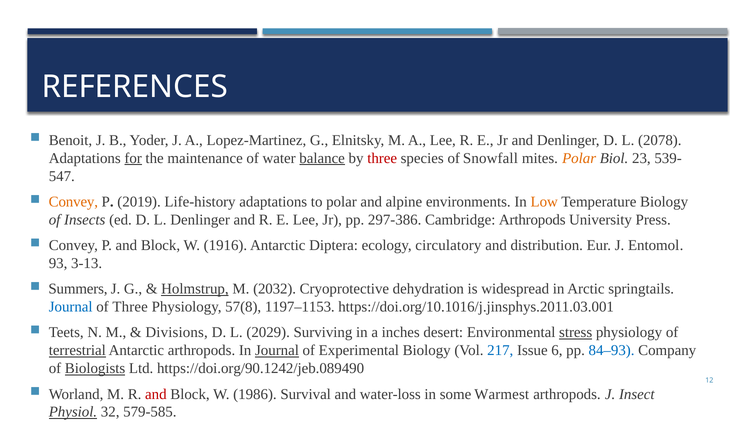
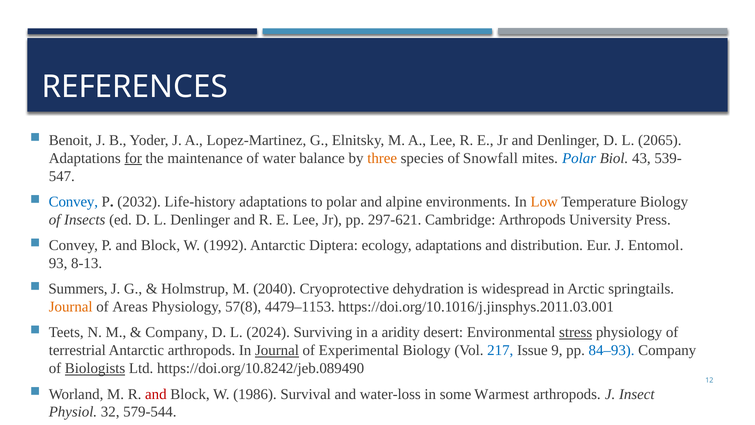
2078: 2078 -> 2065 (660, 140)
balance underline: present -> none (322, 158)
three colour: red -> orange (382, 158)
Polar colour: orange -> blue (579, 158)
23: 23 -> 43 (641, 158)
Convey colour: orange -> blue (73, 202)
2019: 2019 -> 2032 (139, 202)
297-386: 297-386 -> 297-621 (395, 220)
1916: 1916 -> 1992 (225, 245)
ecology circulatory: circulatory -> adaptations (449, 245)
3-13: 3-13 -> 8-13 (87, 263)
Holmstrup underline: present -> none (195, 289)
2032: 2032 -> 2040 (275, 289)
Journal colour: blue -> orange (71, 307)
of Three: Three -> Areas (130, 307)
1197–1153: 1197–1153 -> 4479–1153 (300, 307)
Divisions: Divisions -> Company (177, 332)
2029: 2029 -> 2024 (268, 332)
inches: inches -> aridity (401, 332)
terrestrial underline: present -> none (77, 350)
6: 6 -> 9 (557, 350)
https://doi.org/90.1242/jeb.089490: https://doi.org/90.1242/jeb.089490 -> https://doi.org/10.8242/jeb.089490 (261, 368)
Physiol underline: present -> none (73, 412)
579-585: 579-585 -> 579-544 (150, 412)
